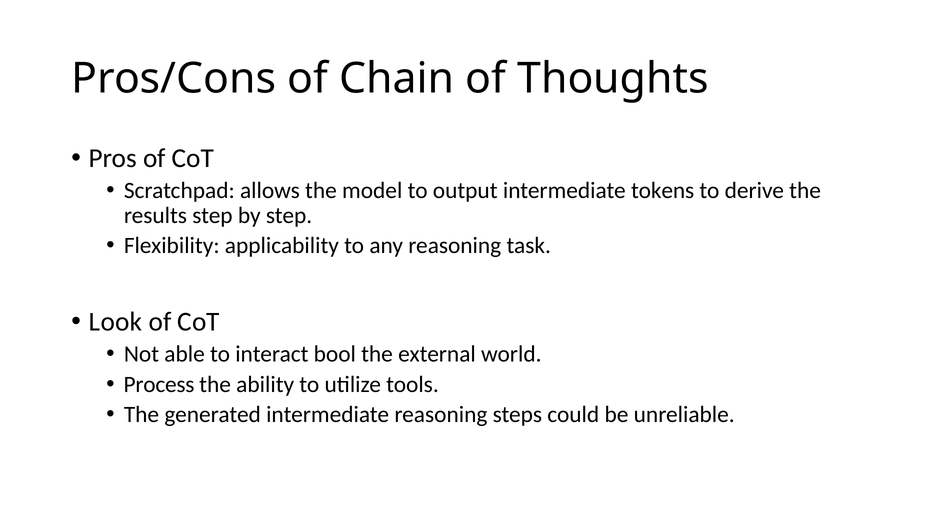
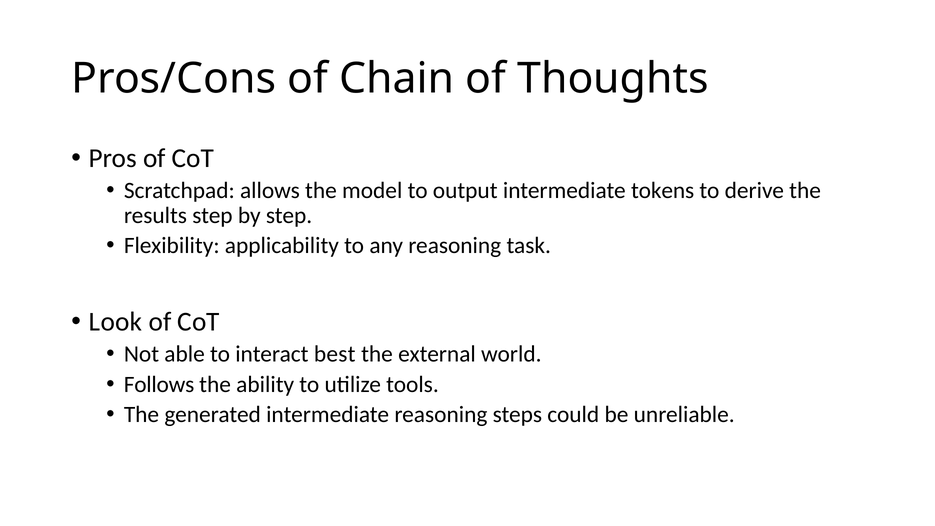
bool: bool -> best (335, 354)
Process: Process -> Follows (159, 384)
